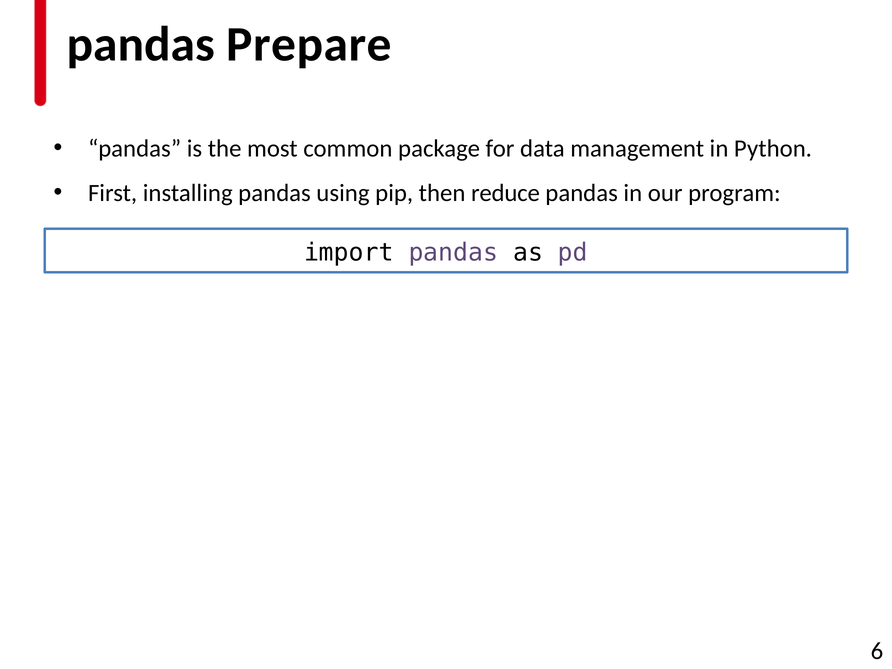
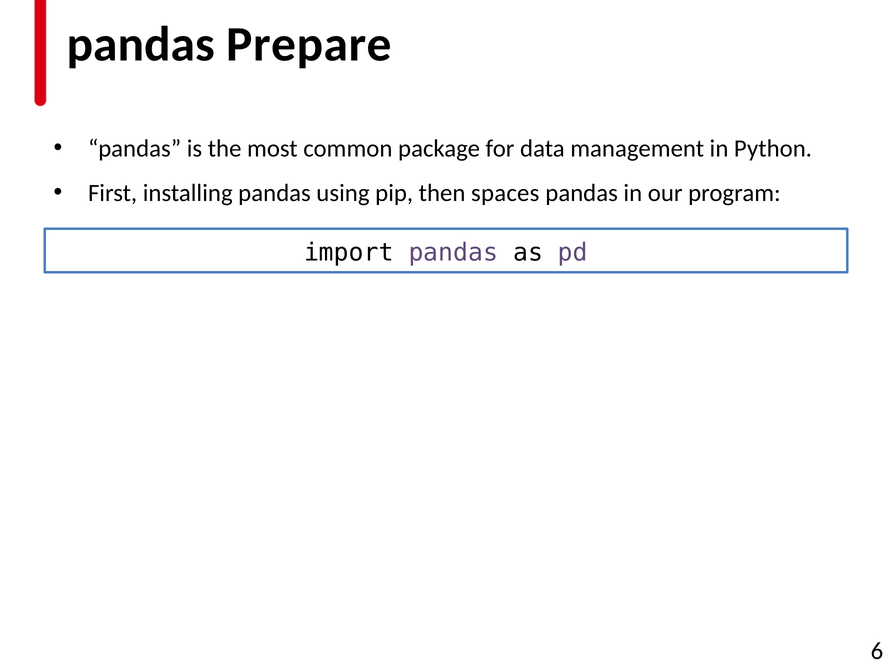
reduce: reduce -> spaces (505, 193)
